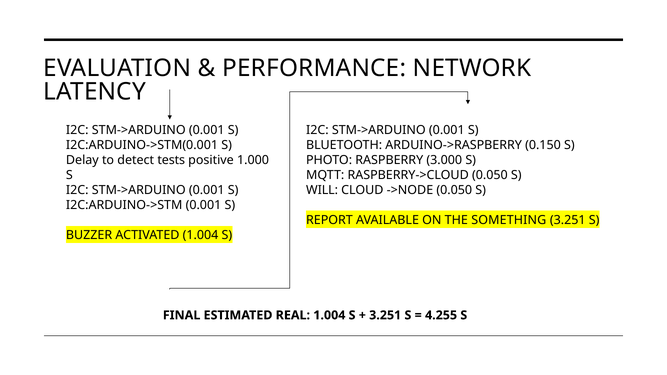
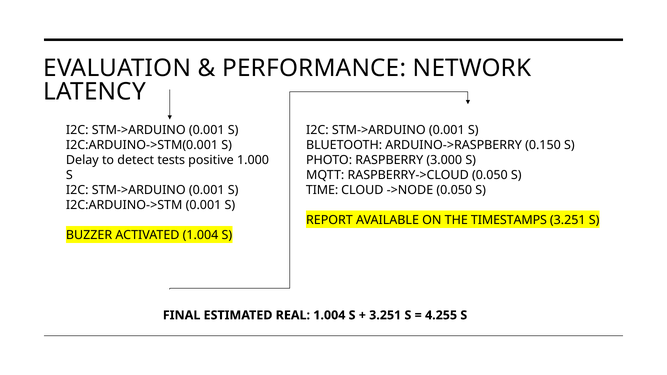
WILL: WILL -> TIME (322, 190)
SOMETHING: SOMETHING -> TIMESTAMPS (509, 220)
